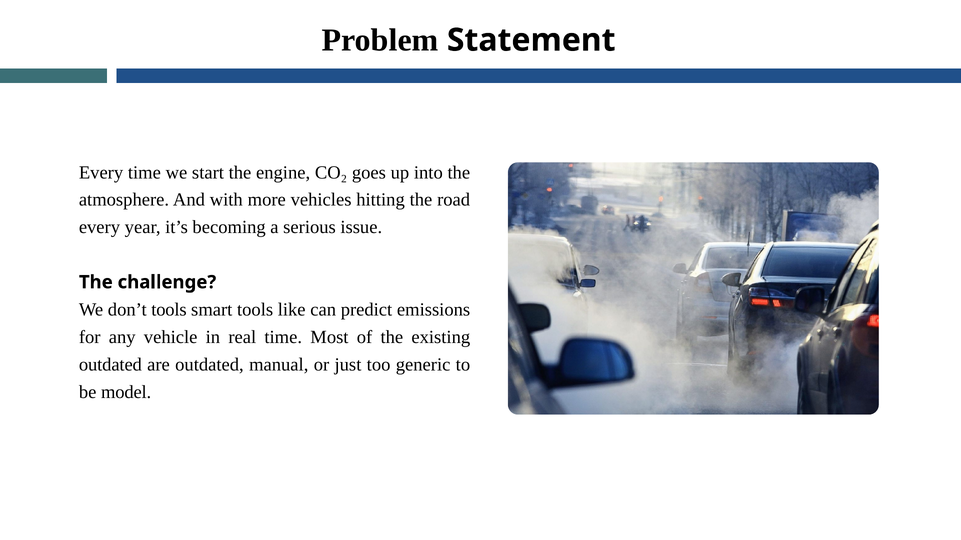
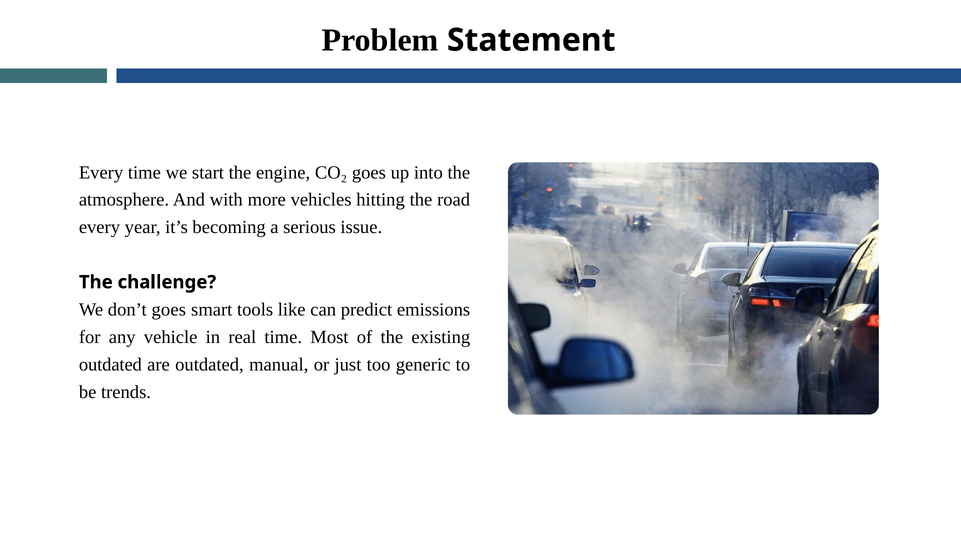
don’t tools: tools -> goes (169, 310)
model: model -> trends (126, 392)
